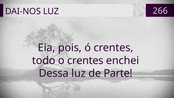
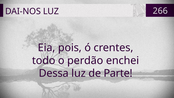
o crentes: crentes -> perdão (85, 60)
